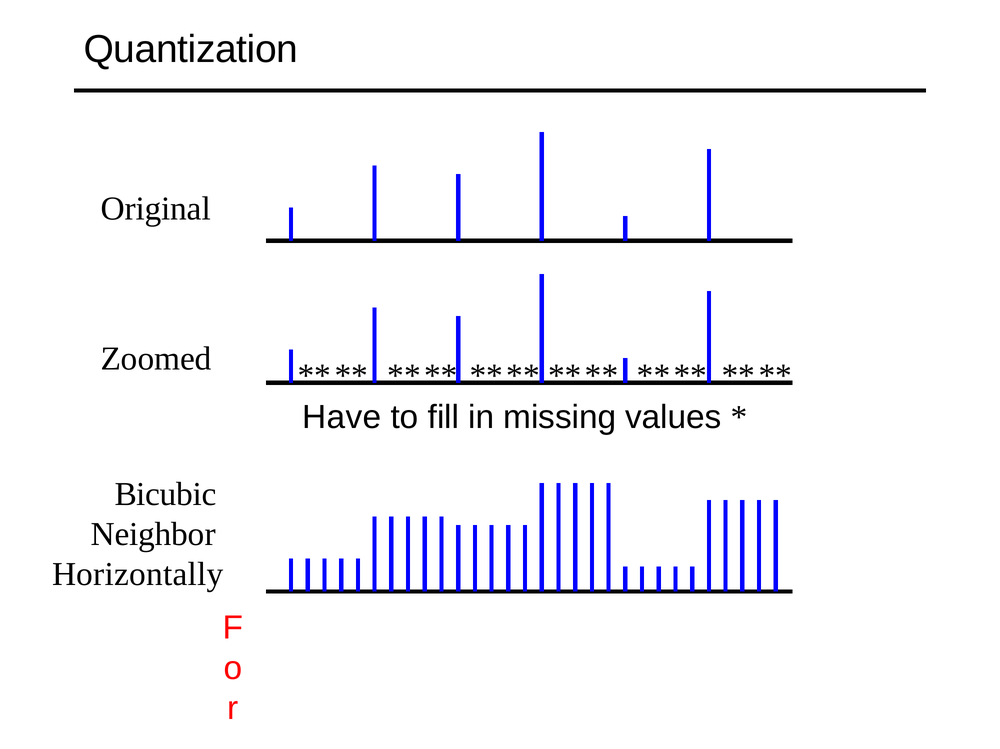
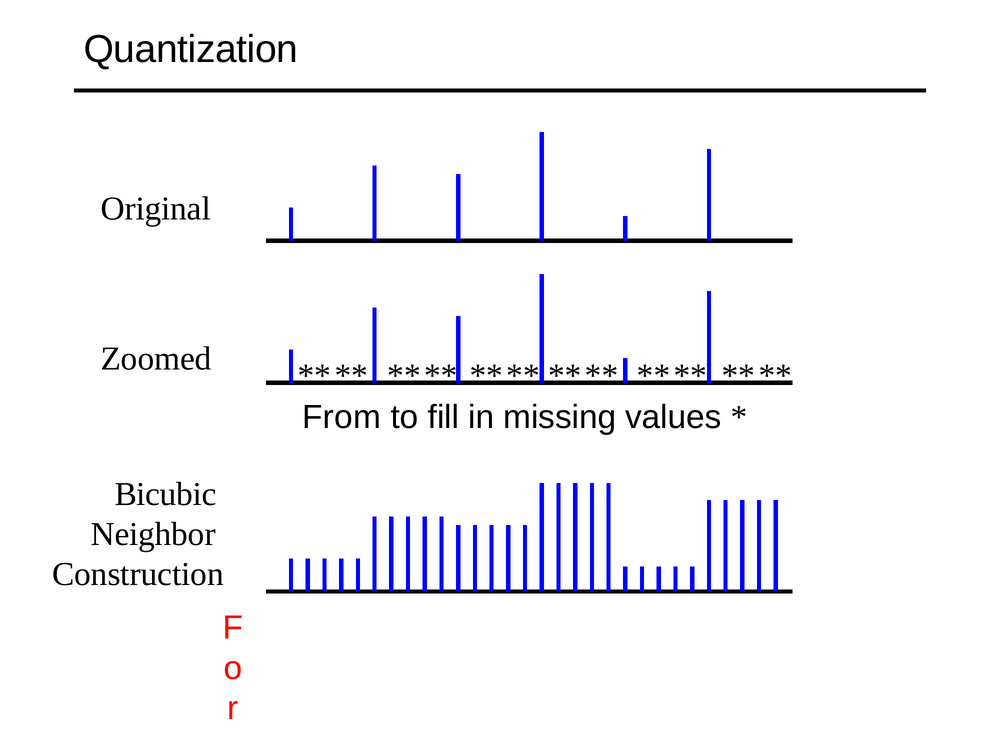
Have: Have -> From (342, 418)
Horizontally: Horizontally -> Construction (138, 574)
